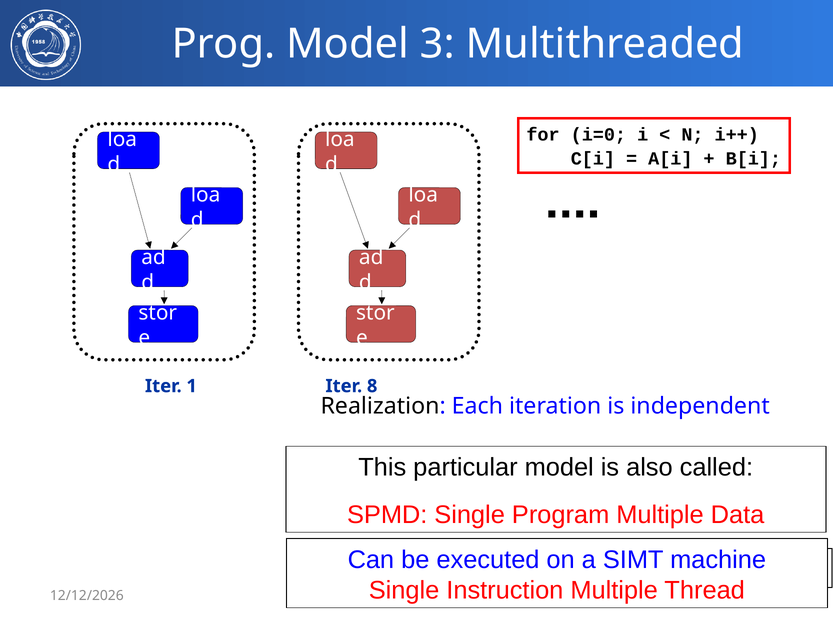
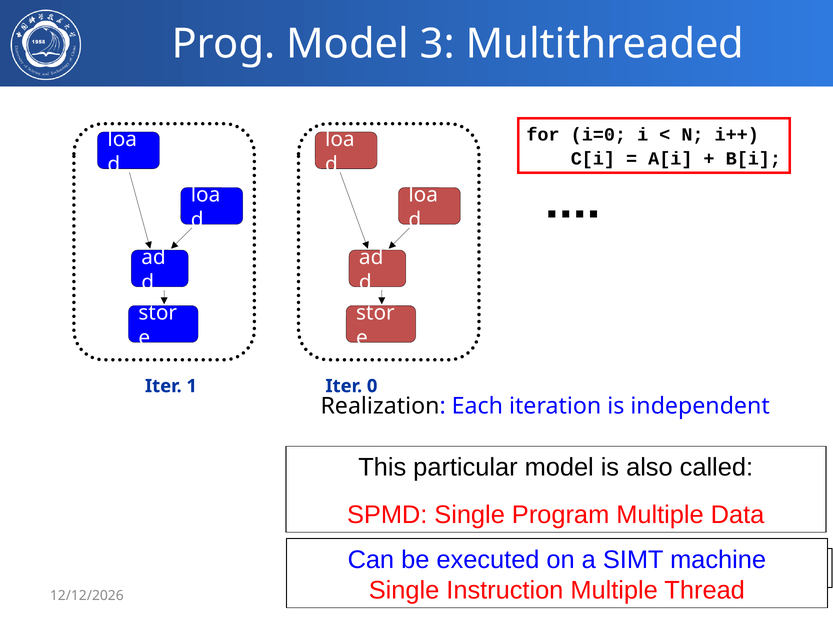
8: 8 -> 0 (372, 386)
